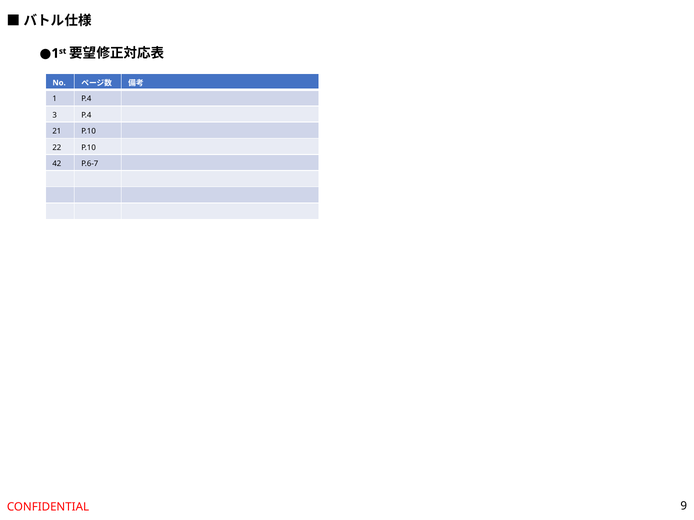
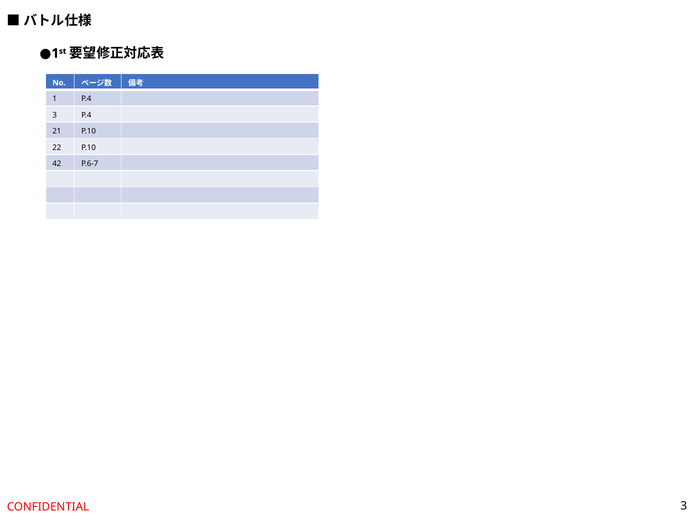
CONFIDENTIAL 9: 9 -> 3 (684, 506)
